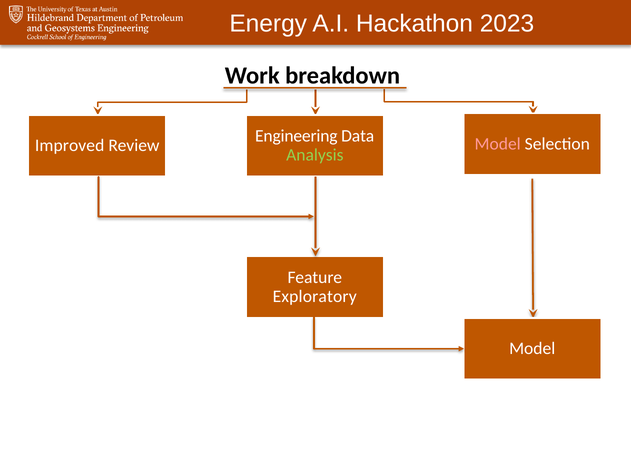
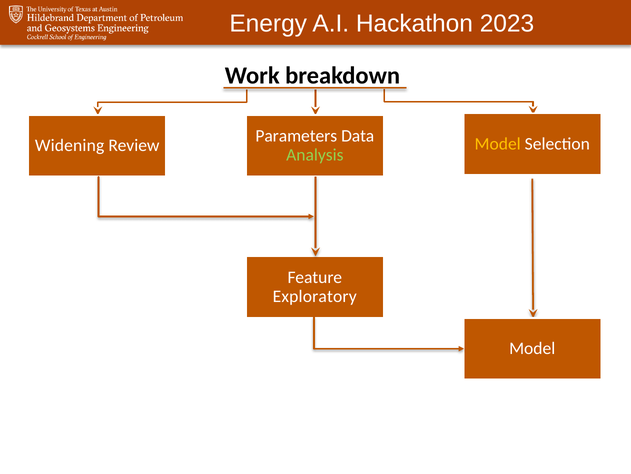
Engineering: Engineering -> Parameters (296, 136)
Model colour: pink -> yellow (498, 144)
Improved: Improved -> Widening (70, 145)
